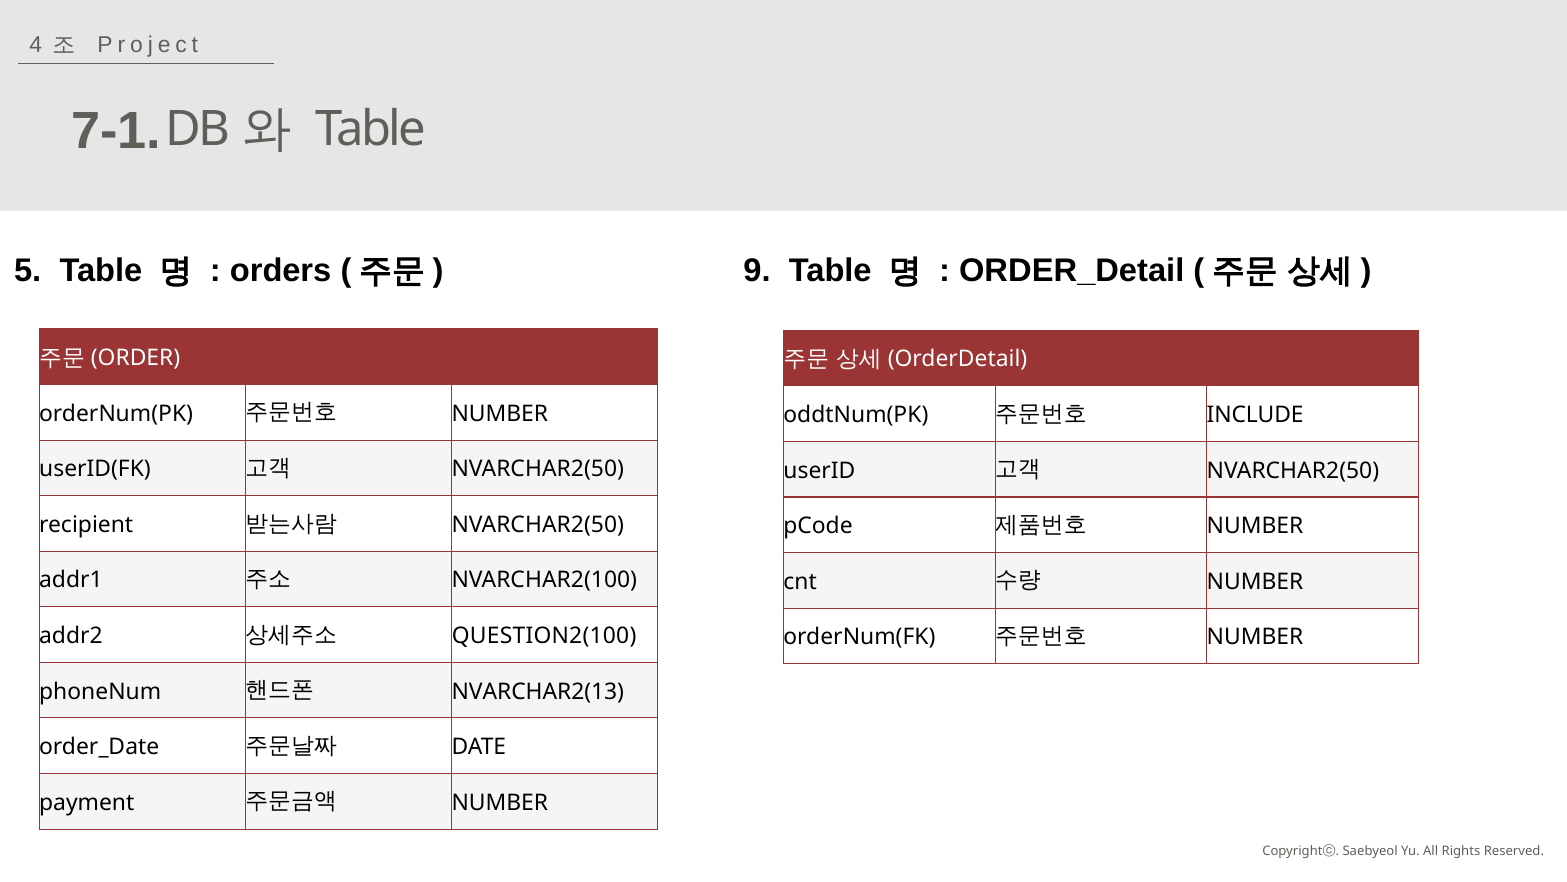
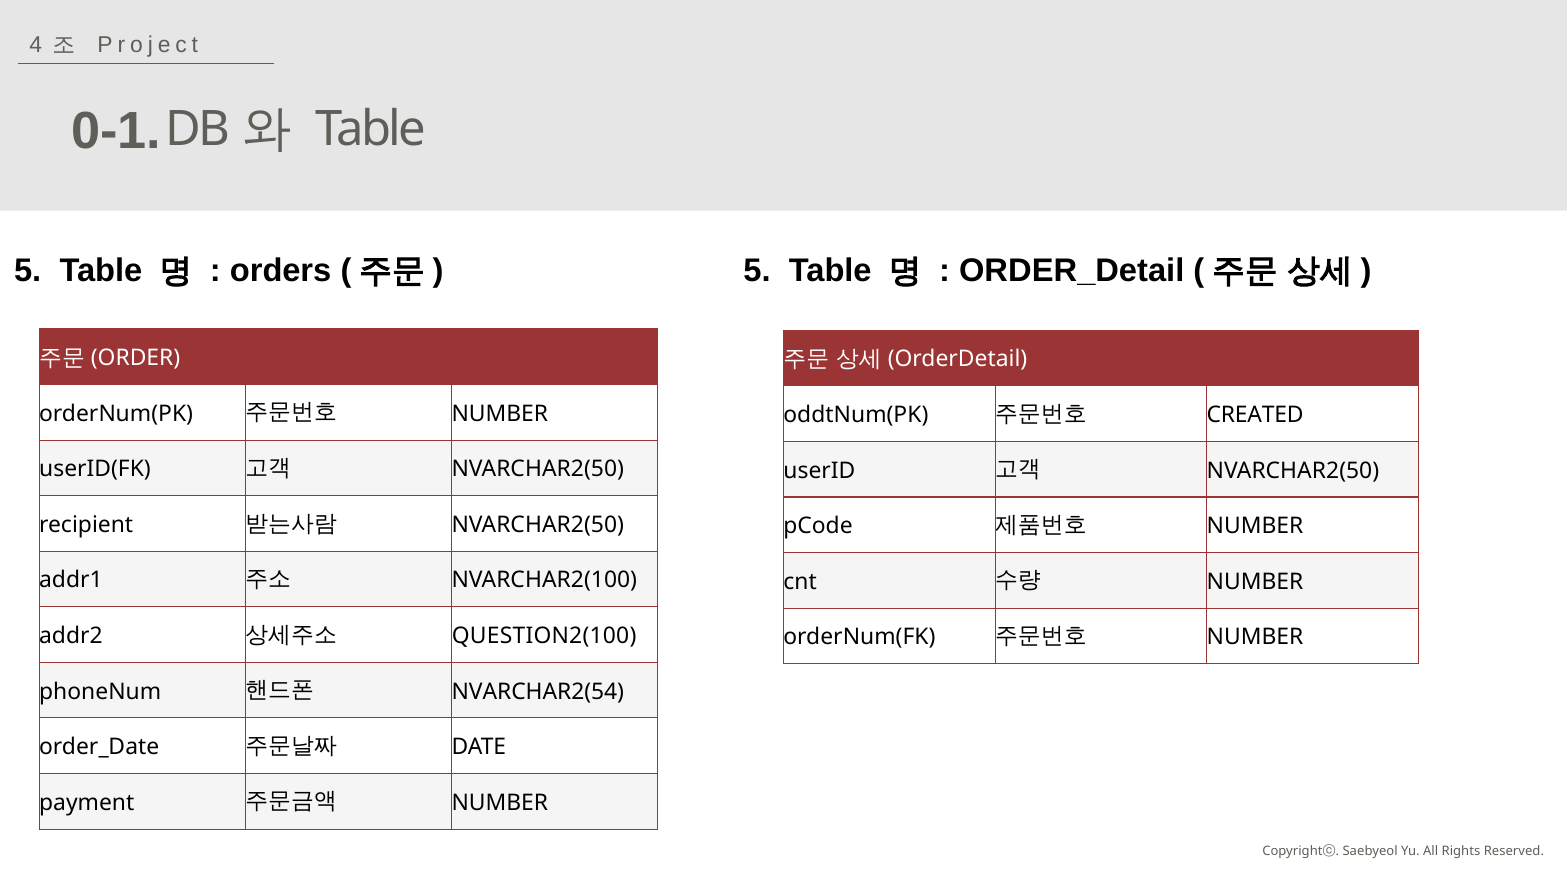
7-1: 7-1 -> 0-1 (116, 131)
9: 9 -> 5 (757, 271)
INCLUDE: INCLUDE -> CREATED (1255, 415)
NVARCHAR2(13: NVARCHAR2(13 -> NVARCHAR2(54 (538, 691)
